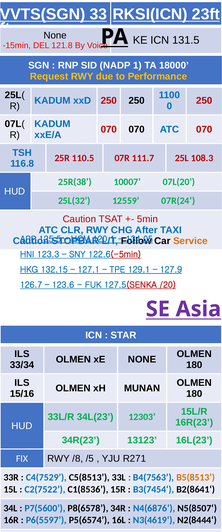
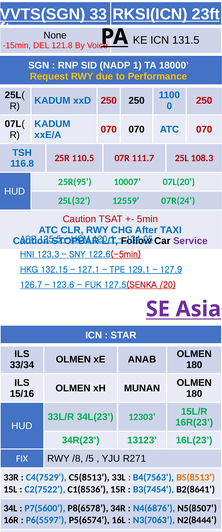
25R(38: 25R(38 -> 25R(95 (75, 182)
Service colour: orange -> purple (190, 241)
xE NONE: NONE -> ANAB (142, 359)
N3(4619‘: N3(4619‘ -> N3(7063‘ (154, 519)
